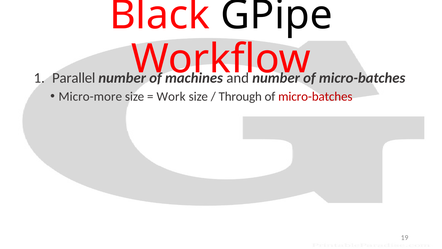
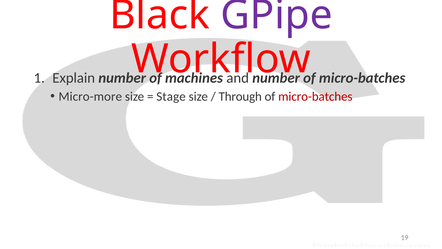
GPipe colour: black -> purple (276, 15)
Parallel: Parallel -> Explain (74, 78)
Work: Work -> Stage (171, 96)
